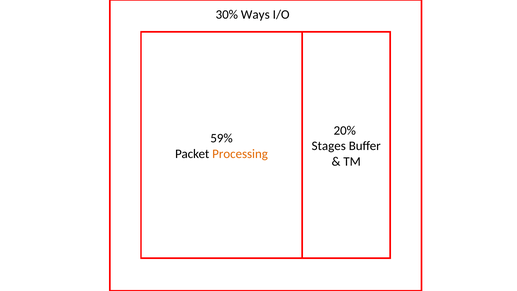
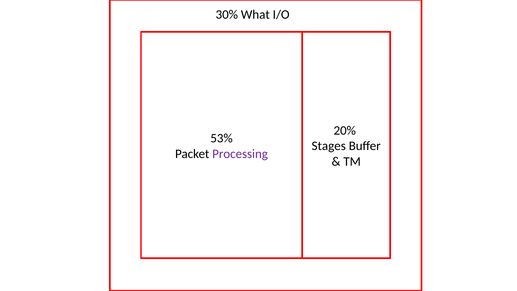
Ways: Ways -> What (255, 15)
59%: 59% -> 53% (222, 138)
Processing colour: orange -> purple (240, 154)
